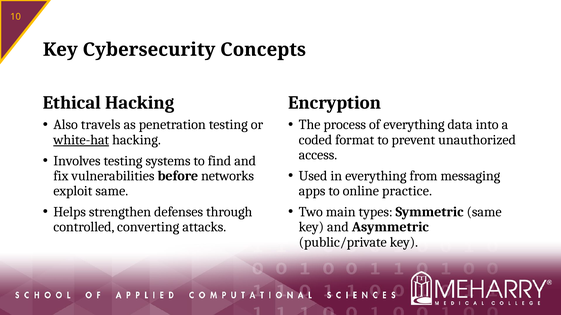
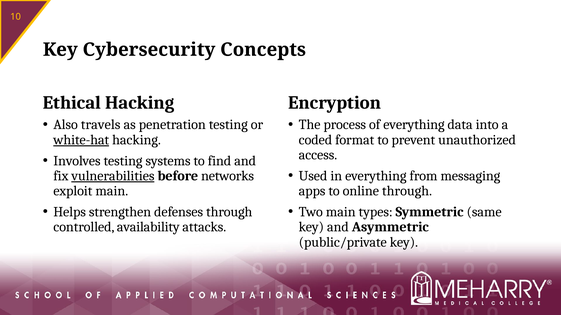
vulnerabilities underline: none -> present (113, 176)
exploit same: same -> main (112, 191)
online practice: practice -> through (407, 191)
converting: converting -> availability (148, 227)
